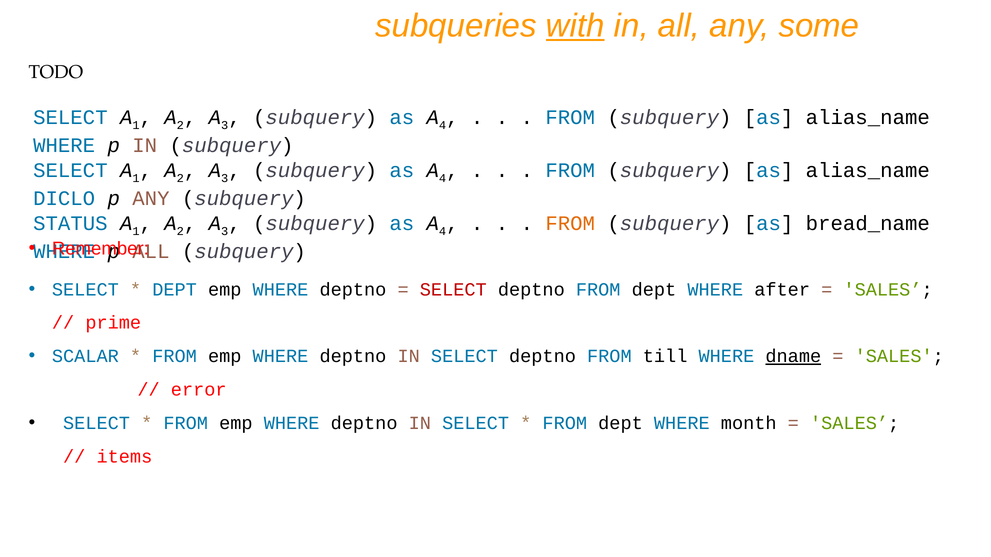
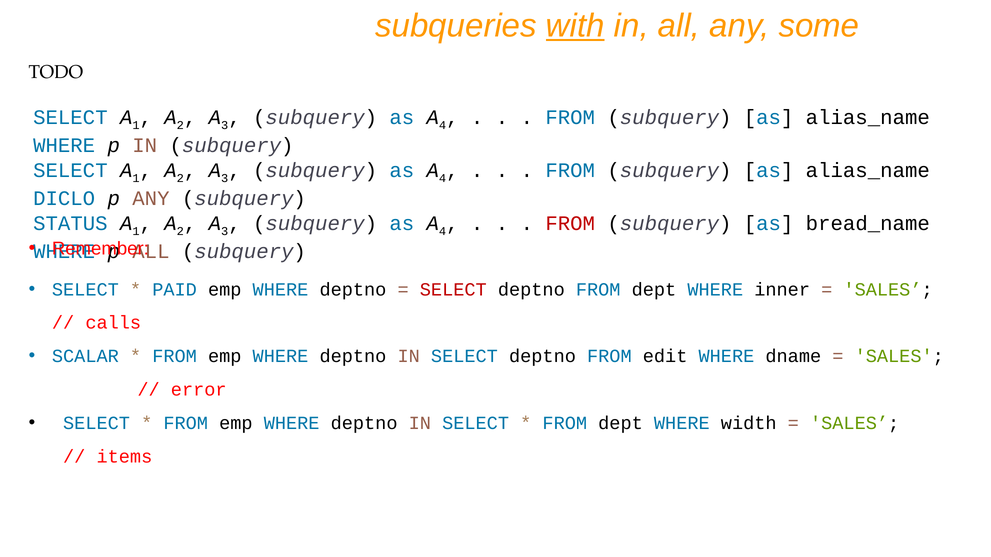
FROM colour: orange -> red (570, 223)
DEPT: DEPT -> PAID (175, 290)
after: after -> inner (782, 290)
prime: prime -> calls (113, 323)
till: till -> edit (665, 357)
dname underline: present -> none (793, 357)
month: month -> width (749, 423)
